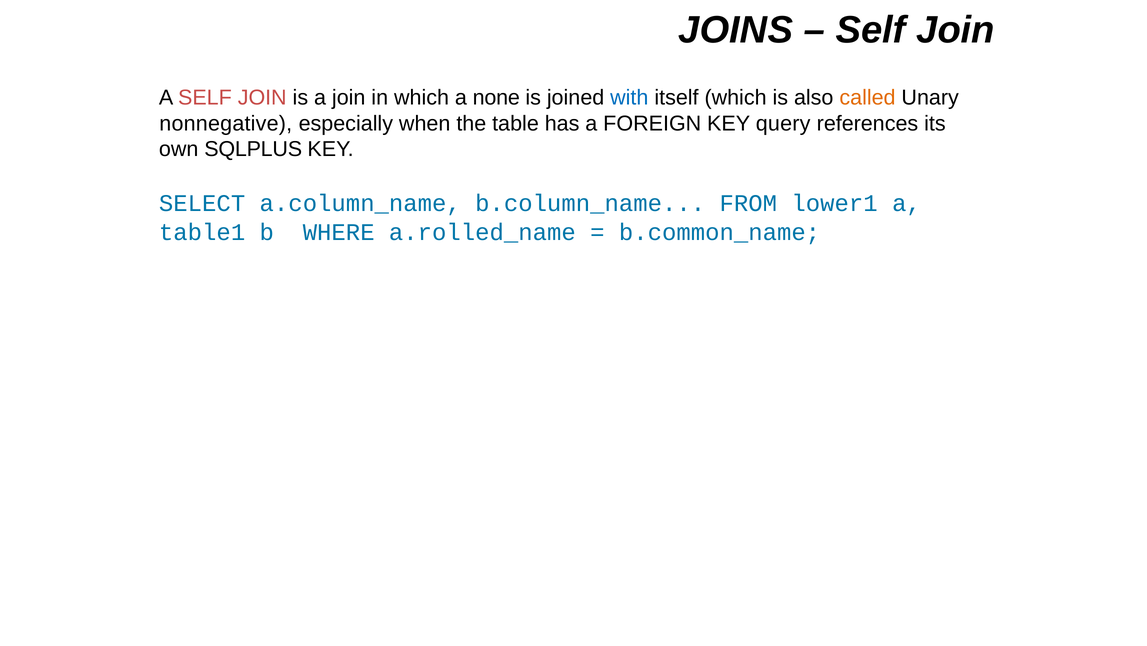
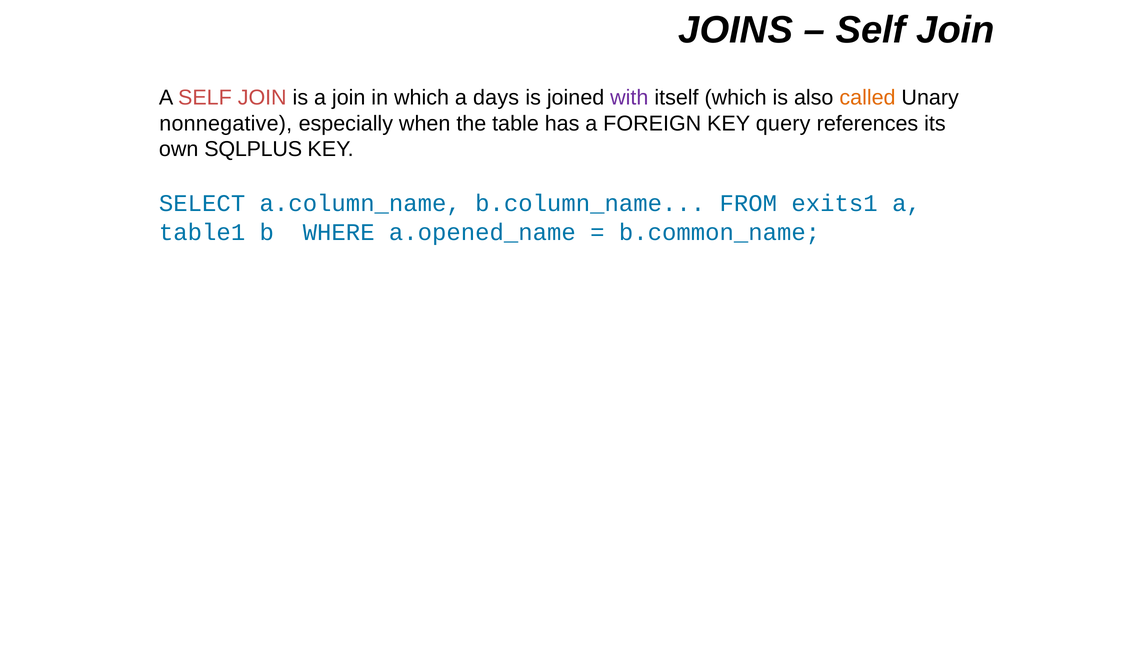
none: none -> days (496, 97)
with colour: blue -> purple (629, 97)
lower1: lower1 -> exits1 (835, 203)
a.rolled_name: a.rolled_name -> a.opened_name (482, 232)
